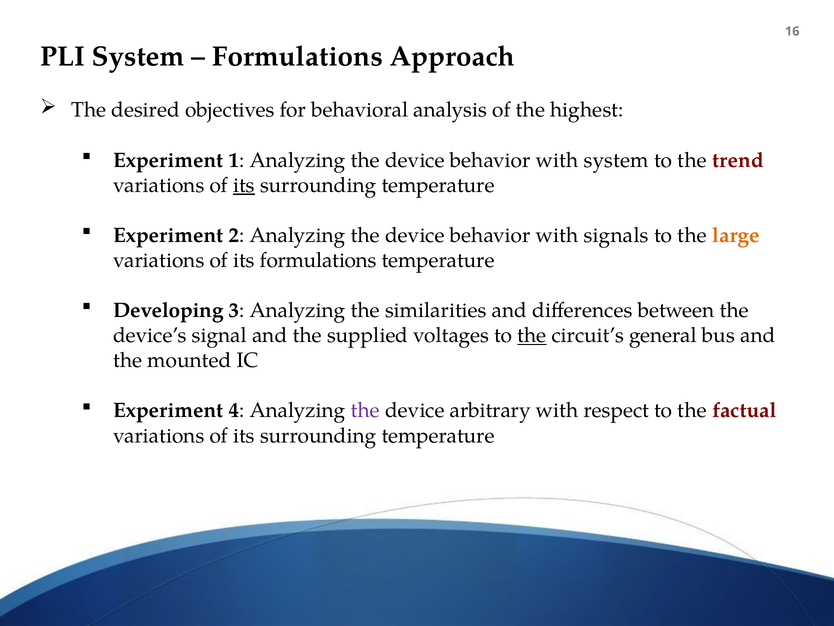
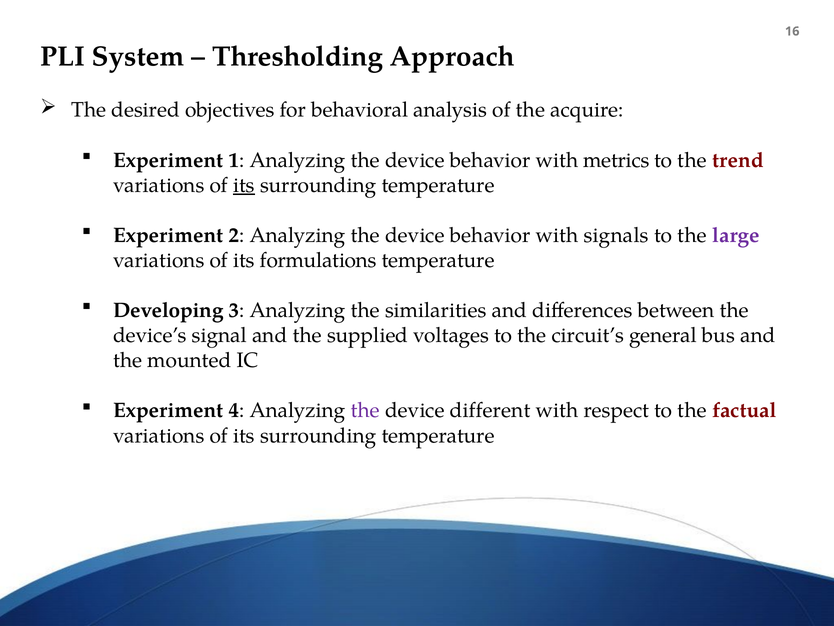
Formulations: Formulations -> Thresholding (298, 56)
highest: highest -> acquire (587, 110)
with system: system -> metrics (616, 160)
large colour: orange -> purple (736, 235)
the underline: present -> none (532, 335)
arbitrary: arbitrary -> different (490, 410)
